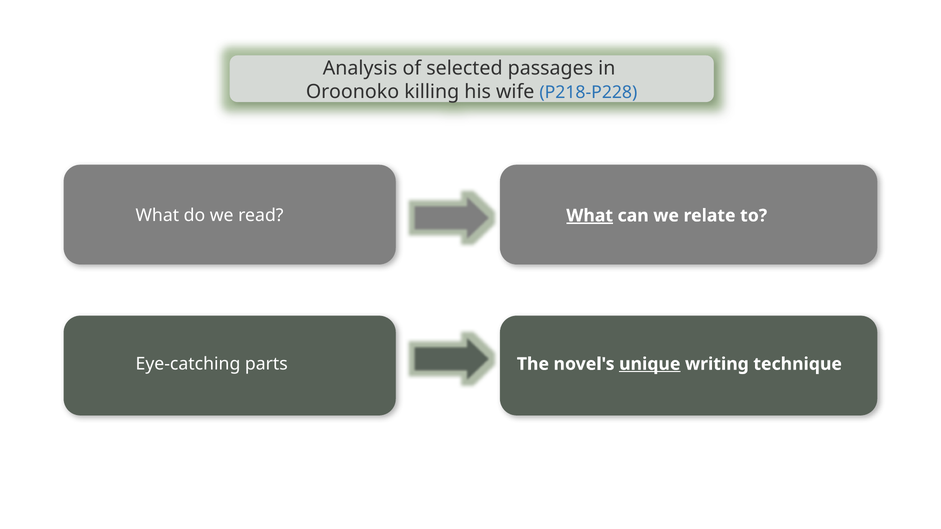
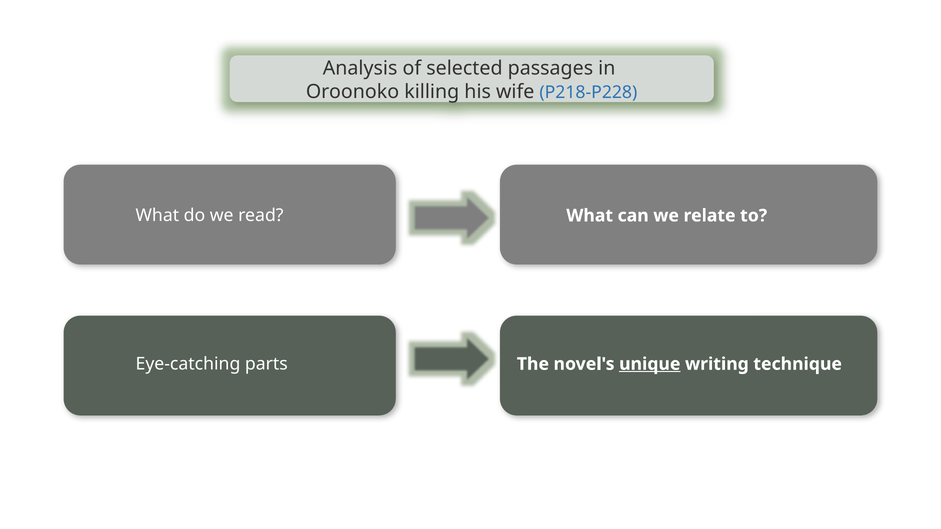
What underline: present -> none (590, 216)
